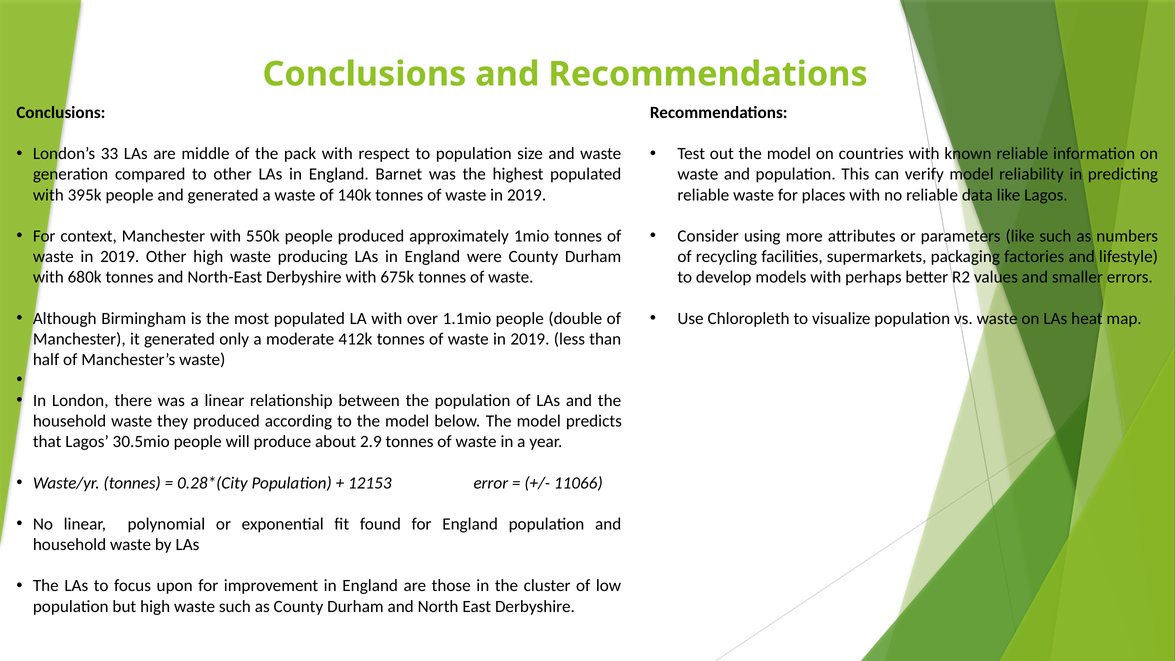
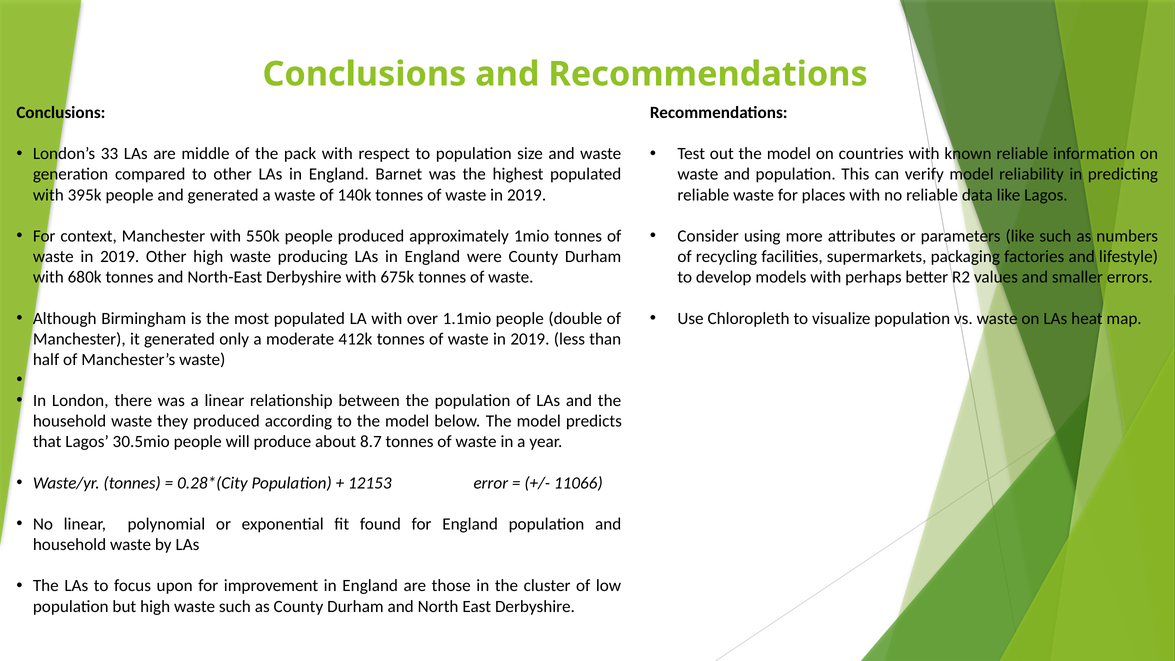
2.9: 2.9 -> 8.7 (371, 442)
